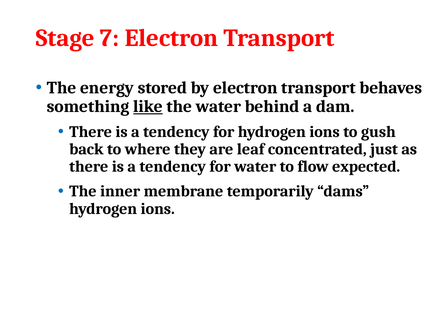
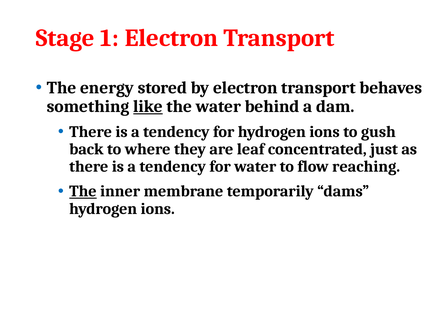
7: 7 -> 1 (109, 38)
expected: expected -> reaching (366, 167)
The underline: none -> present (83, 192)
